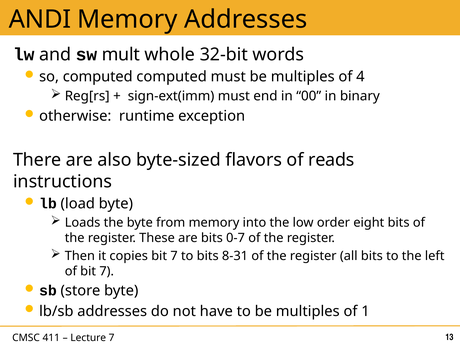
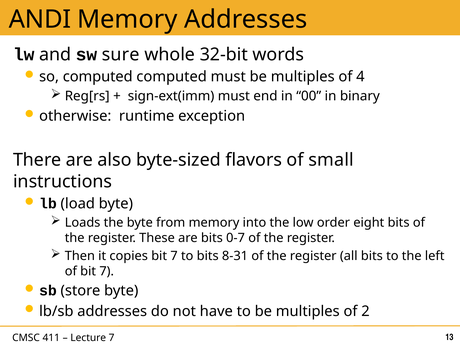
mult: mult -> sure (121, 55)
reads: reads -> small (331, 160)
1: 1 -> 2 (365, 311)
